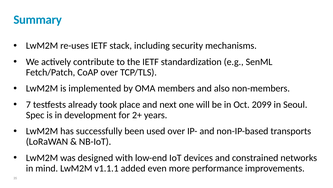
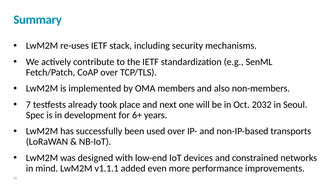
2099: 2099 -> 2032 (262, 104)
2+: 2+ -> 6+ (137, 115)
